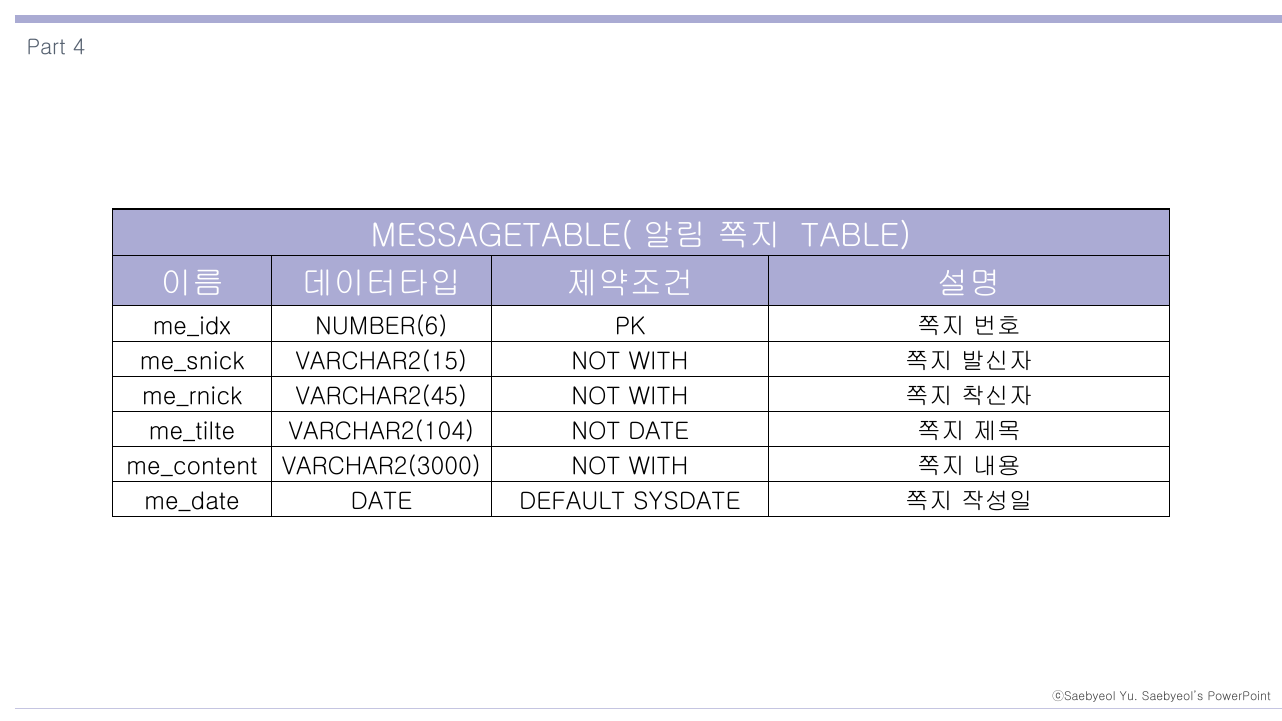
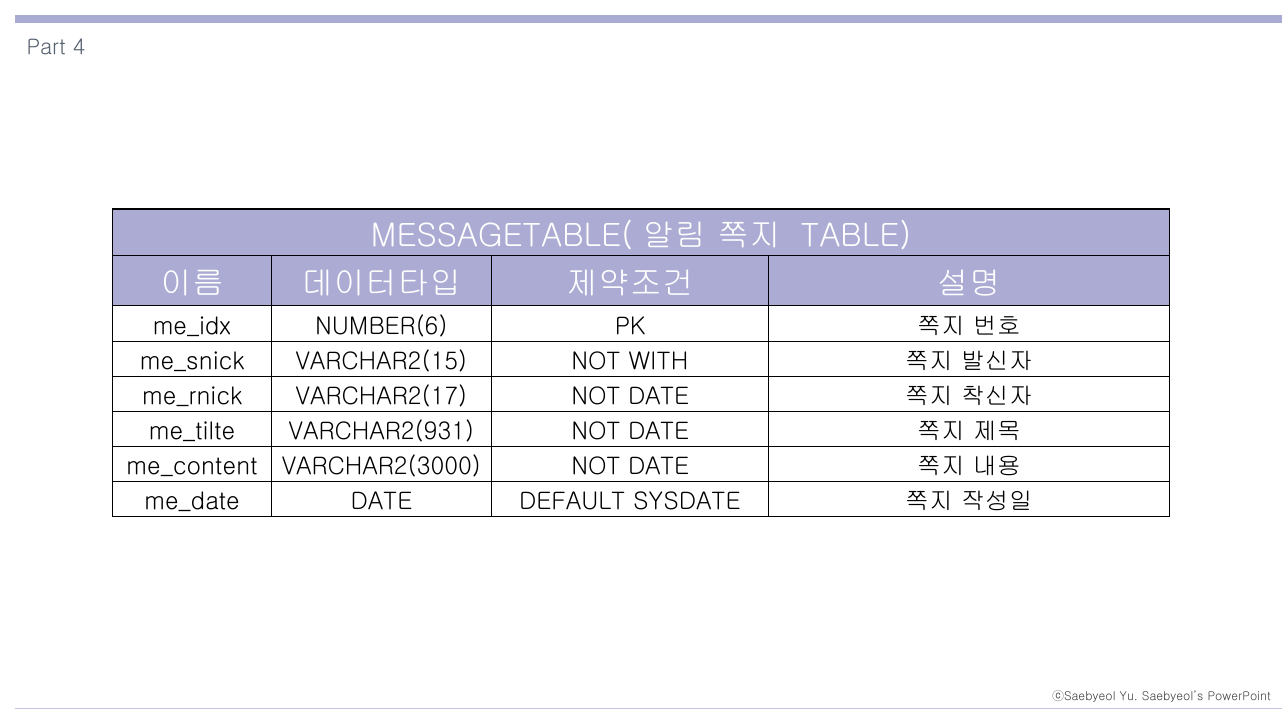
VARCHAR2(45: VARCHAR2(45 -> VARCHAR2(17 (381, 397)
WITH: WITH -> DATE (659, 397)
VARCHAR2(104: VARCHAR2(104 -> VARCHAR2(931 (381, 432)
VARCHAR2(3000 NOT WITH: WITH -> DATE (659, 467)
